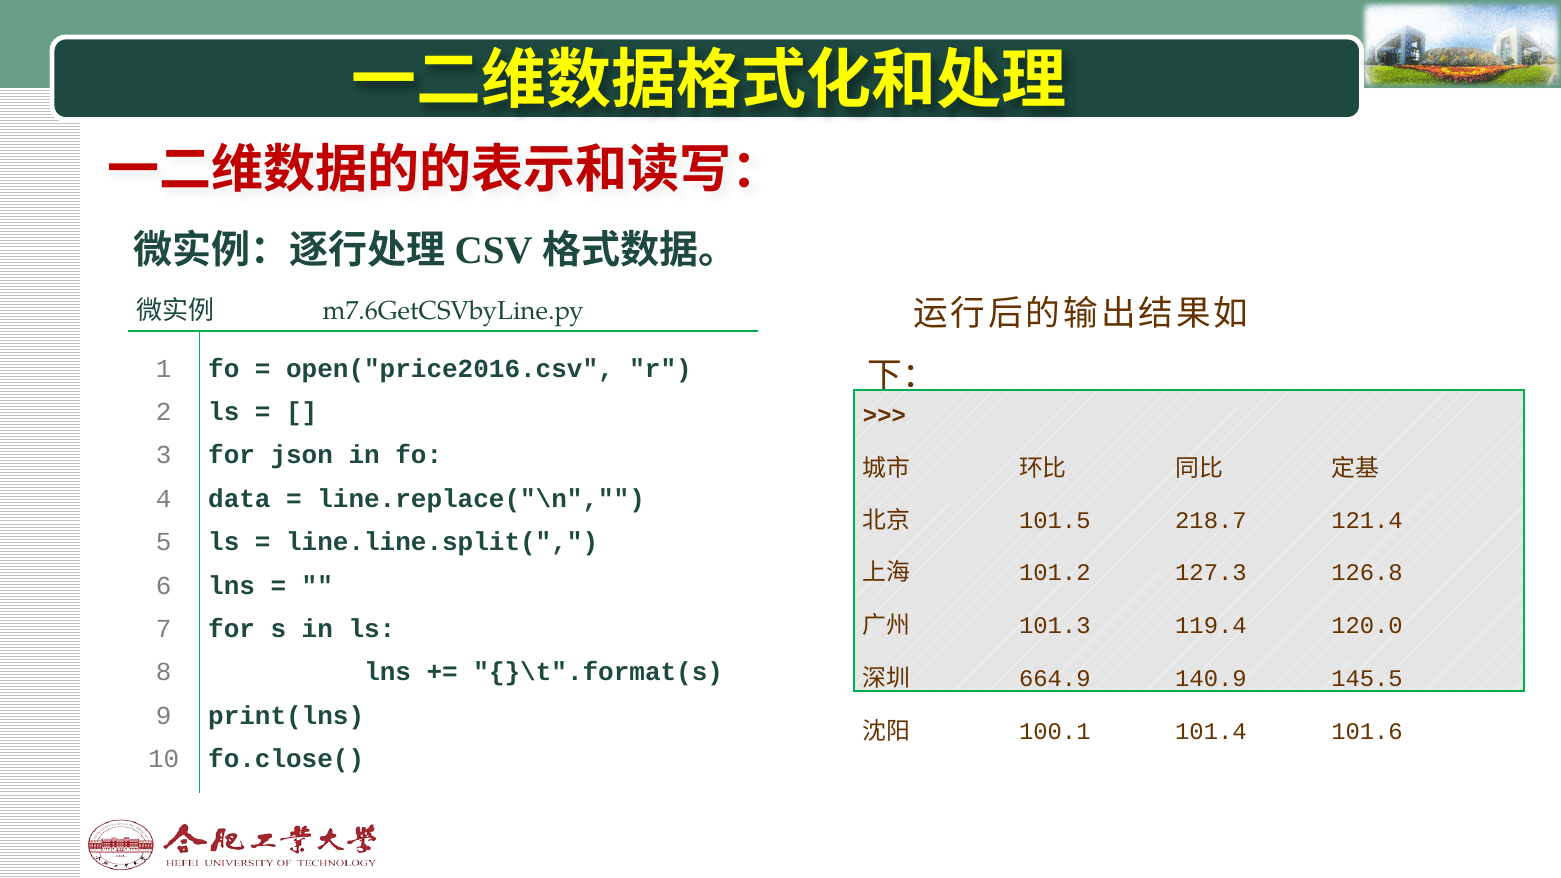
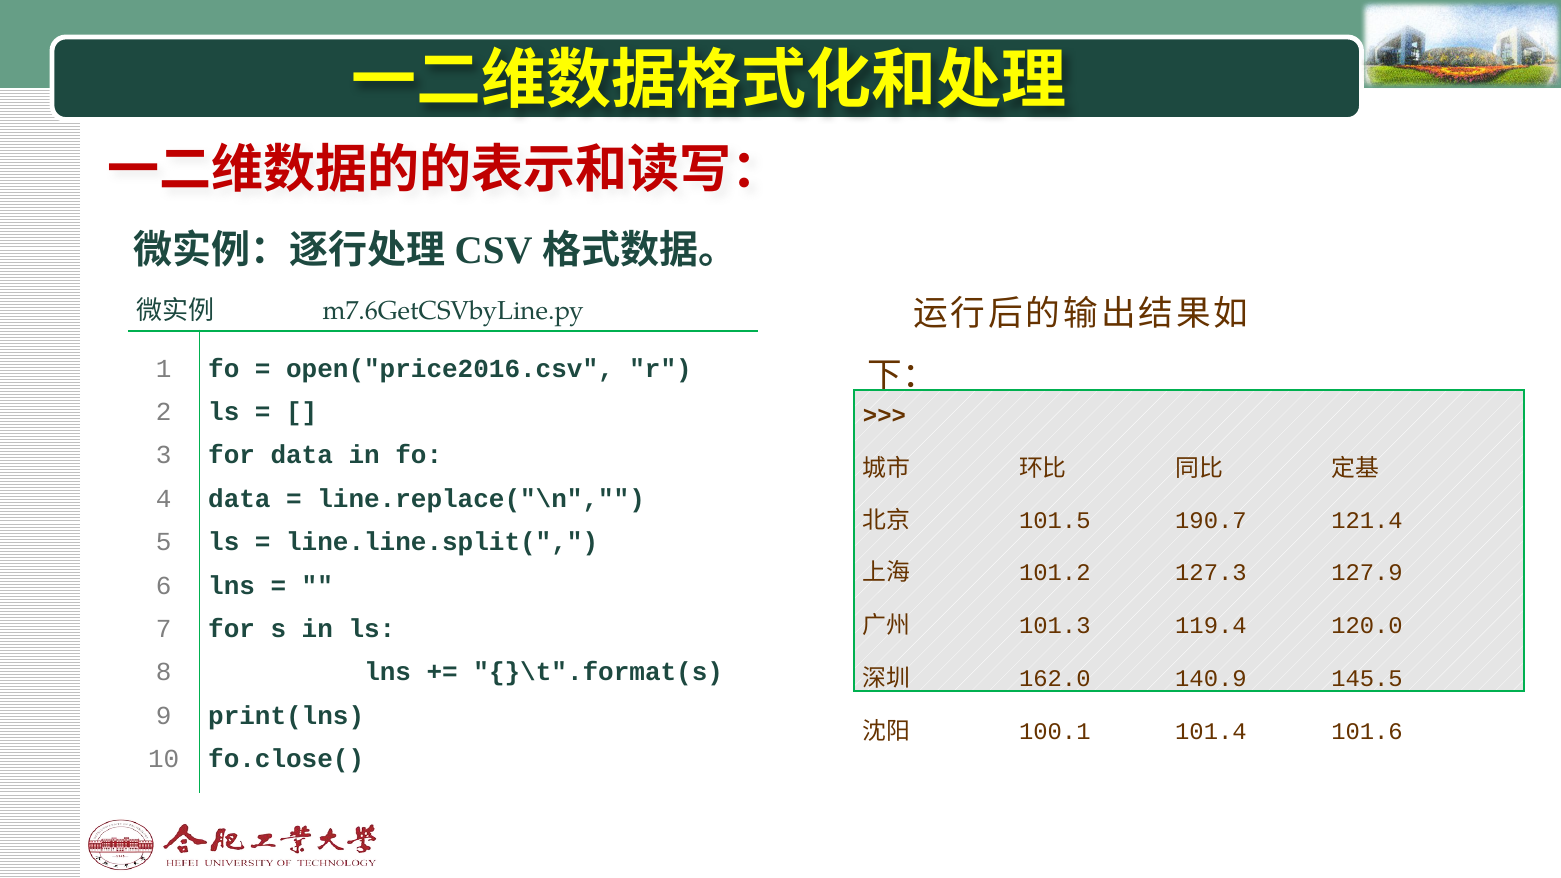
for json: json -> data (302, 455)
218.7: 218.7 -> 190.7 (1211, 520)
126.8: 126.8 -> 127.9 (1367, 573)
664.9: 664.9 -> 162.0 (1055, 679)
